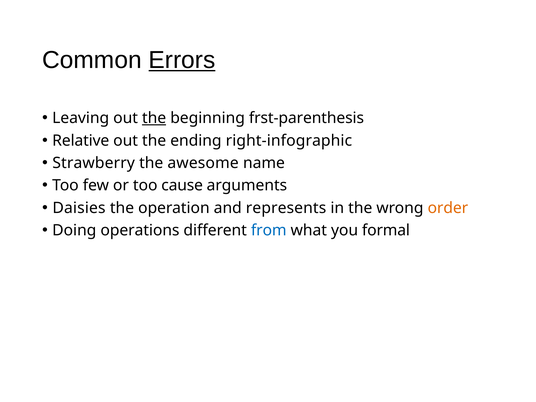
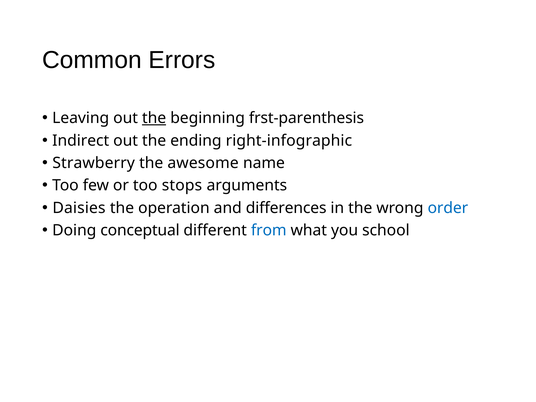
Errors underline: present -> none (182, 60)
Relative: Relative -> Indirect (81, 141)
cause: cause -> stops (182, 185)
represents: represents -> differences (286, 208)
order colour: orange -> blue (448, 208)
operations: operations -> conceptual (140, 230)
formal: formal -> school (386, 230)
